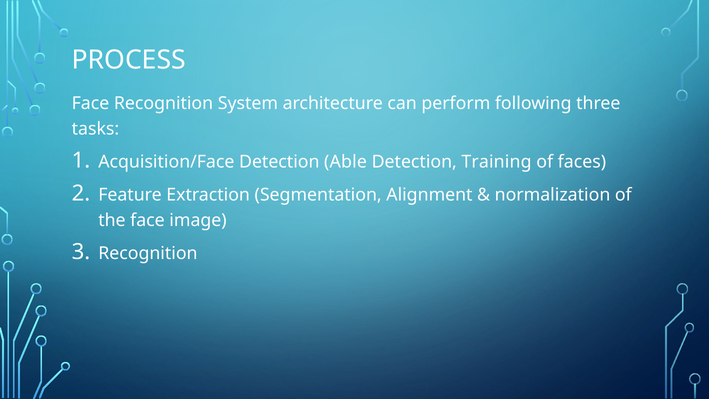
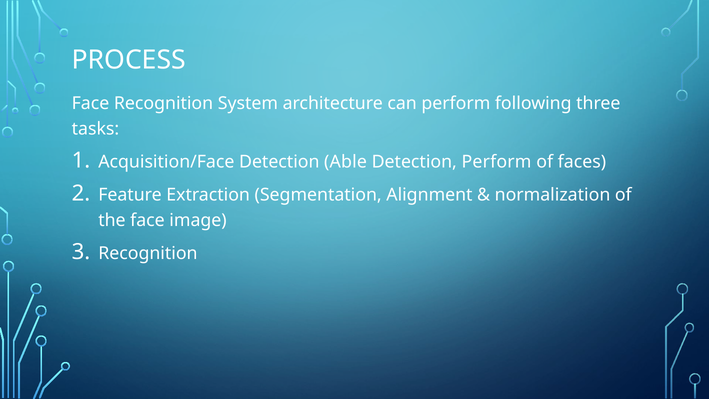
Detection Training: Training -> Perform (496, 162)
